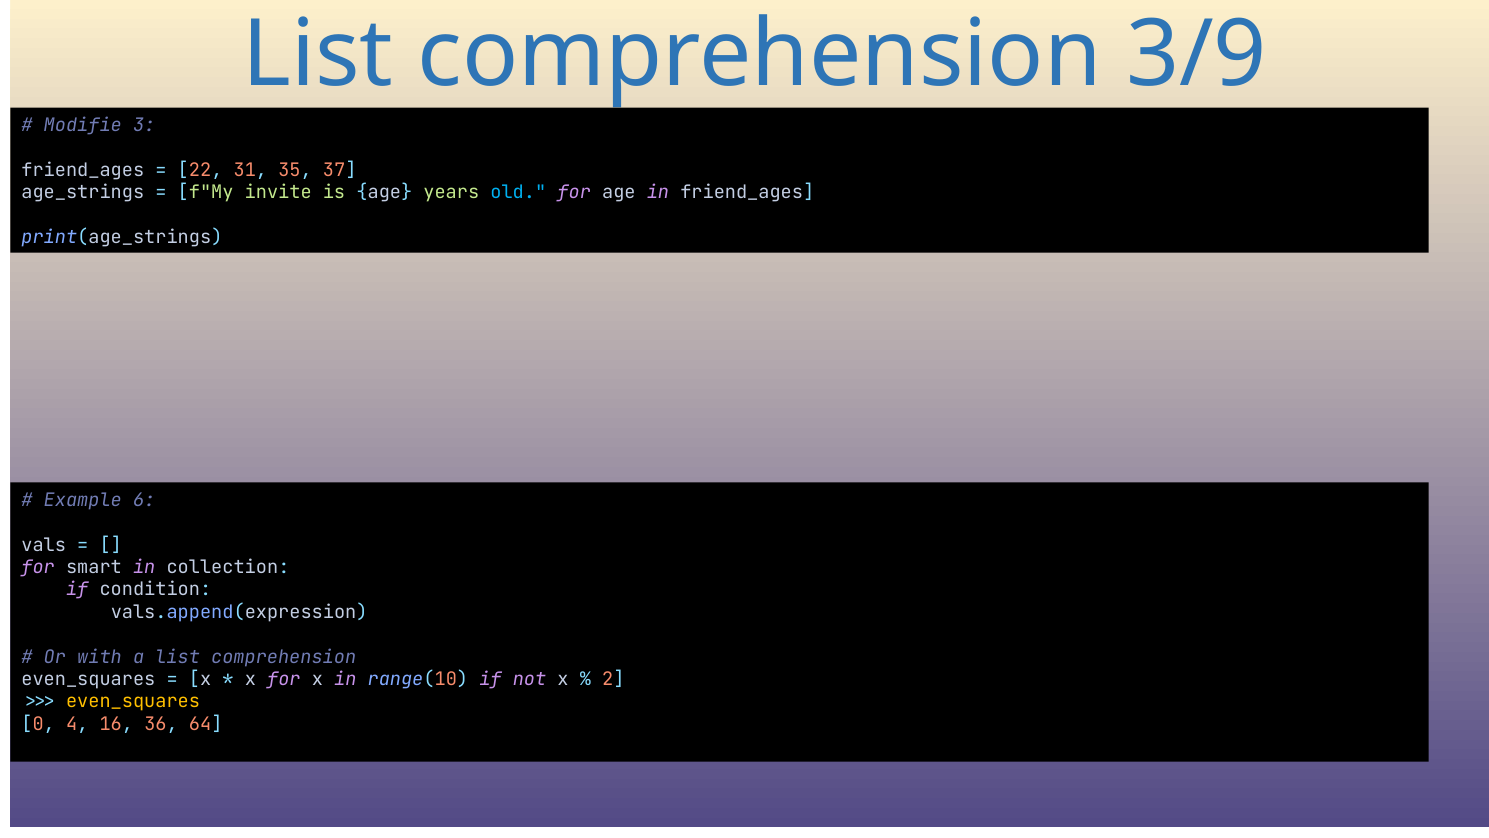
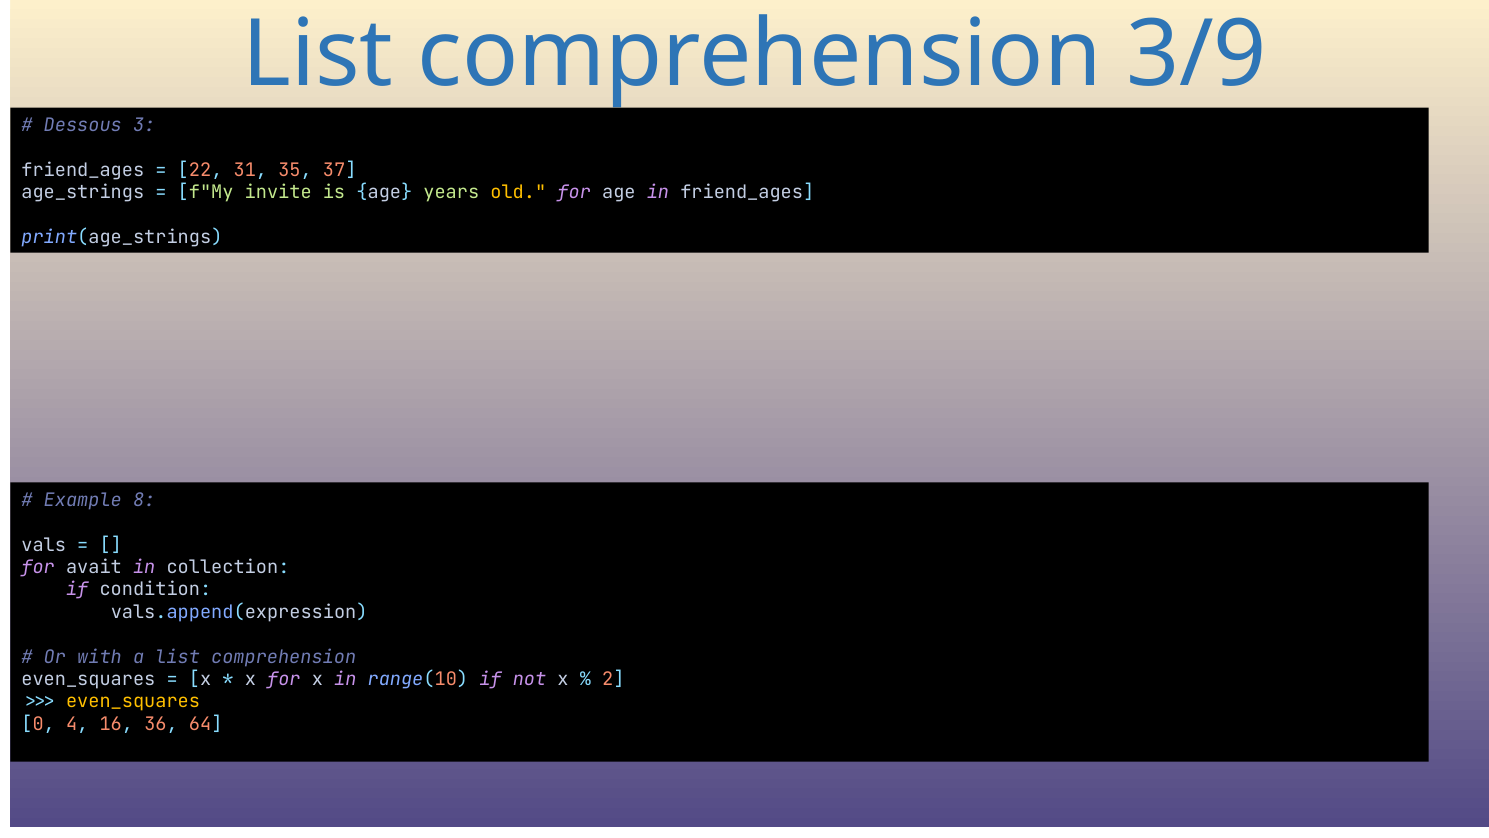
Modifie: Modifie -> Dessous (83, 125)
old colour: light blue -> yellow (518, 193)
6: 6 -> 8 (144, 500)
smart: smart -> avait (94, 567)
